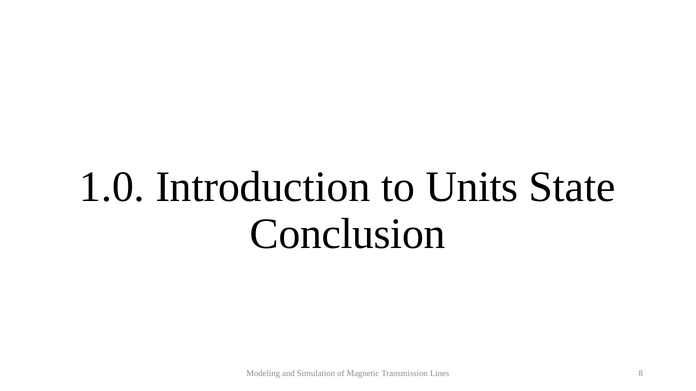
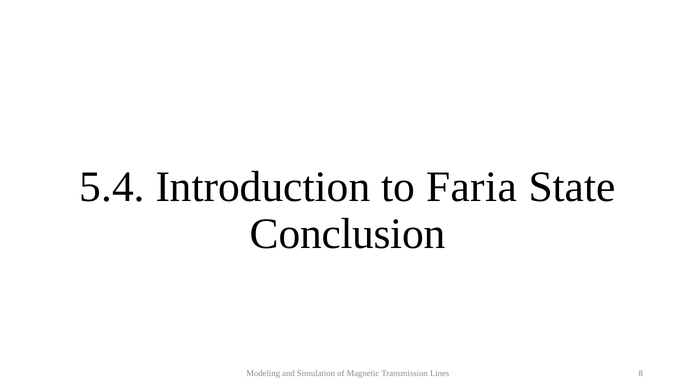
1.0: 1.0 -> 5.4 (112, 187)
Units: Units -> Faria (472, 187)
